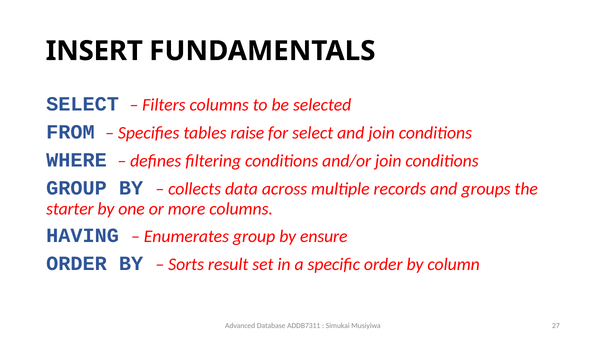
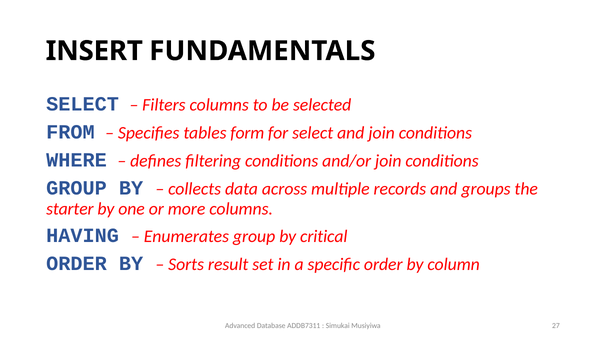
raise: raise -> form (247, 133)
ensure: ensure -> critical (324, 236)
